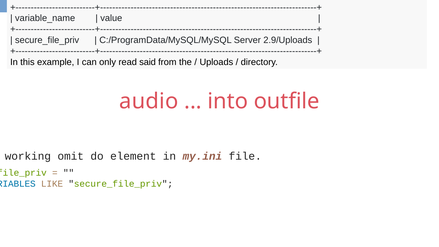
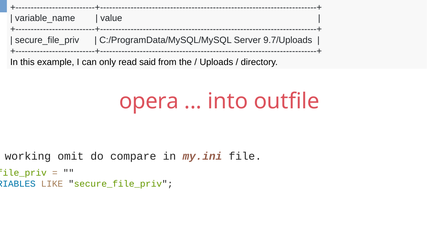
2.9/Uploads: 2.9/Uploads -> 9.7/Uploads (288, 40)
audio: audio -> opera (149, 101)
element: element -> compare (133, 156)
